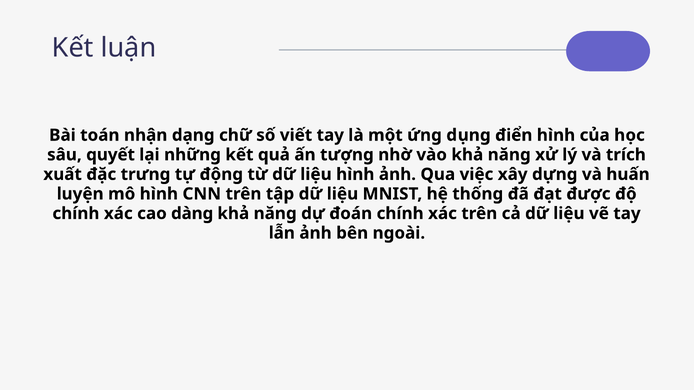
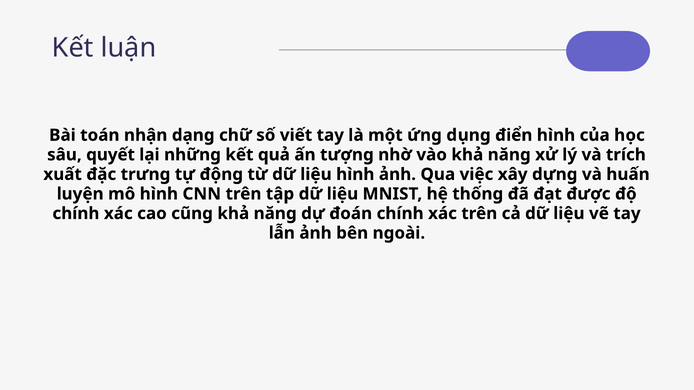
dàng: dàng -> cũng (192, 214)
